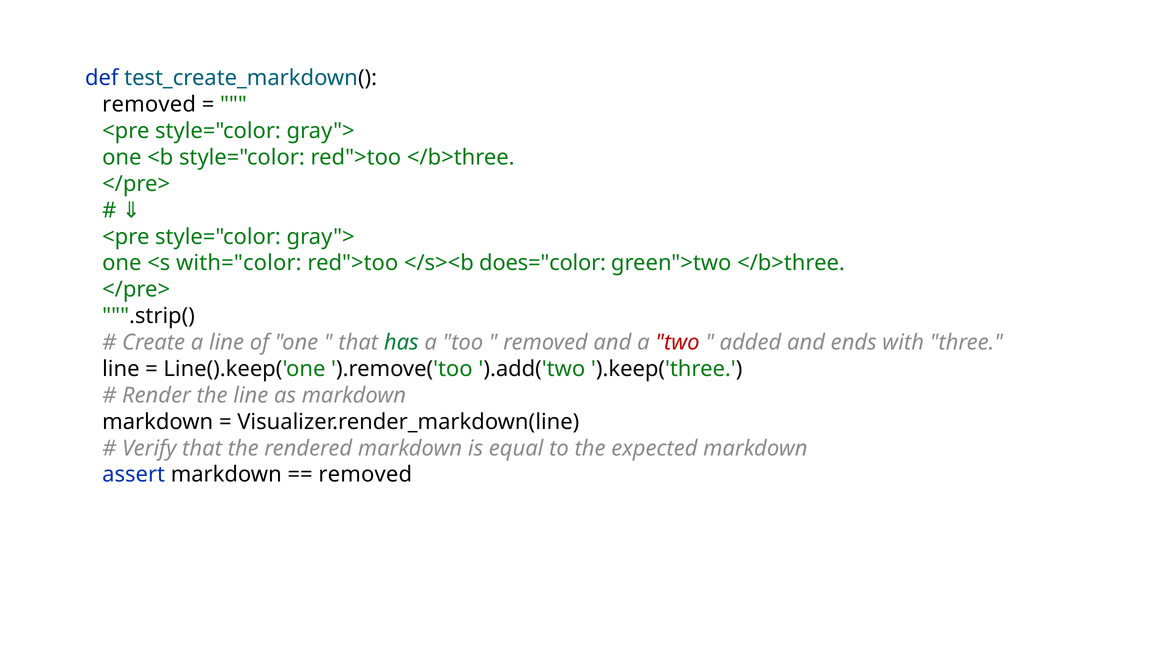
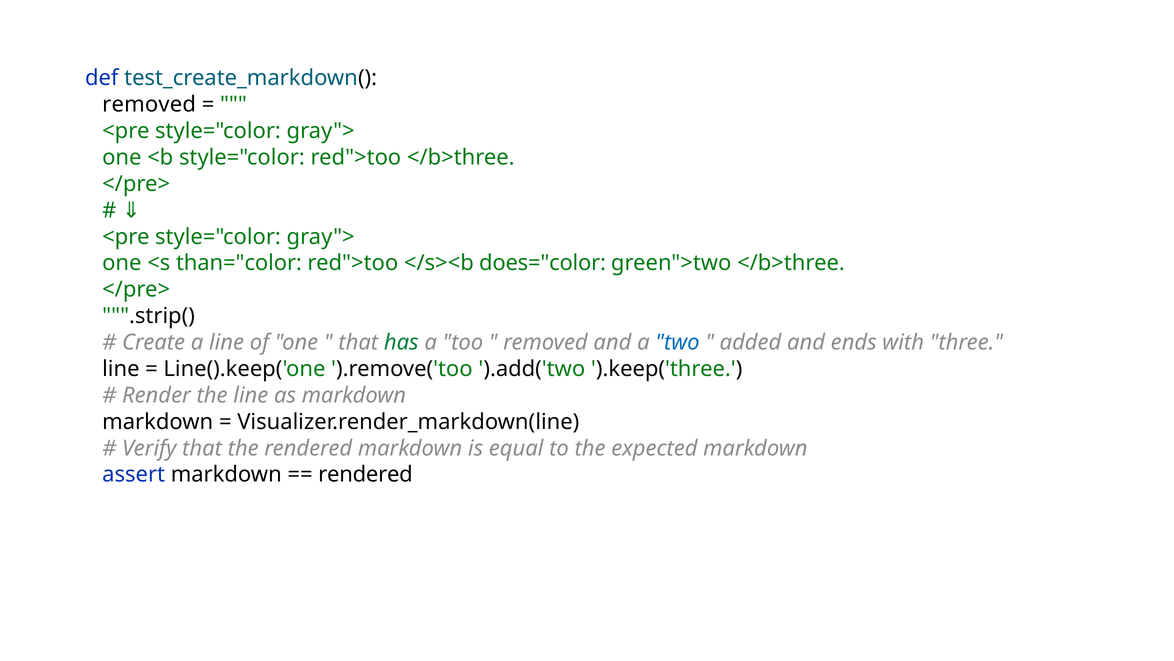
with="color: with="color -> than="color (239, 263)
two colour: red -> blue (677, 342)
removed: removed -> rendered (365, 474)
